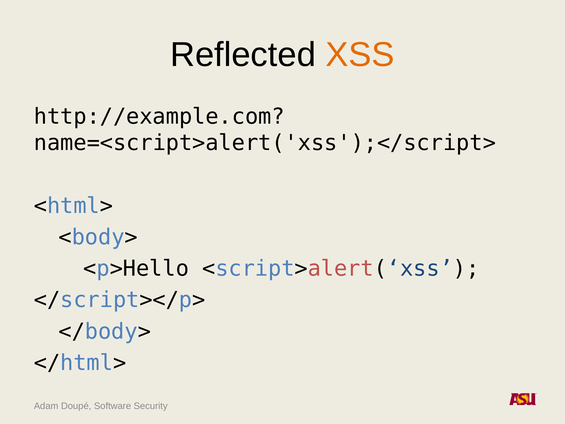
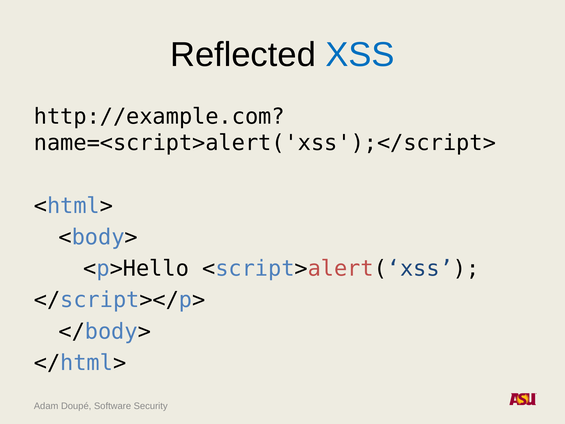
XSS colour: orange -> blue (360, 55)
